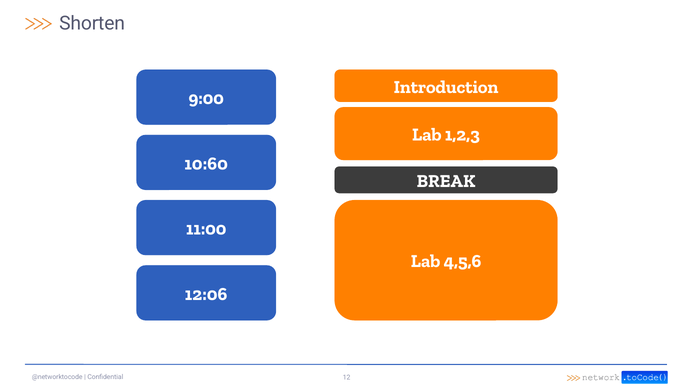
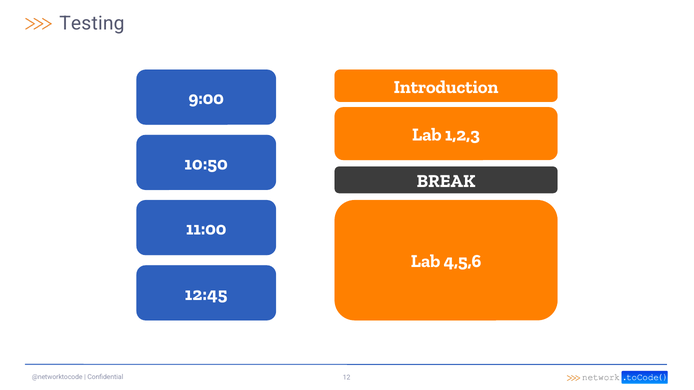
Shorten: Shorten -> Testing (92, 23)
10:60: 10:60 -> 10:50 (206, 164)
12:06: 12:06 -> 12:45 (206, 294)
